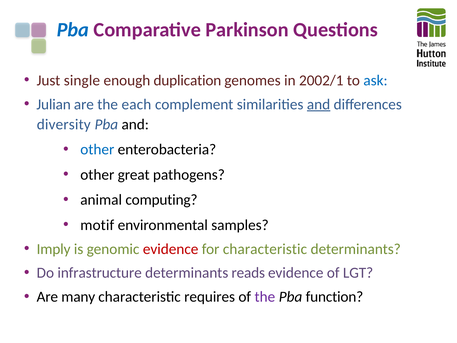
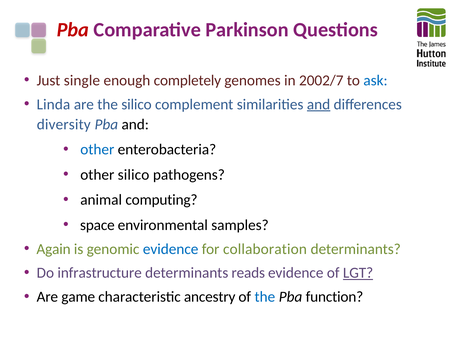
Pba colour: blue -> red (73, 30)
duplication: duplication -> completely (187, 80)
2002/1: 2002/1 -> 2002/7 (321, 80)
Julian: Julian -> Linda (53, 104)
the each: each -> silico (137, 104)
other great: great -> silico (134, 175)
motif: motif -> space (97, 225)
Imply: Imply -> Again (54, 249)
evidence colour: red -> blue (171, 249)
for characteristic: characteristic -> collaboration (265, 249)
LGT underline: none -> present (358, 273)
many: many -> game (78, 297)
requires: requires -> ancestry (210, 297)
the colour: purple -> blue (265, 297)
